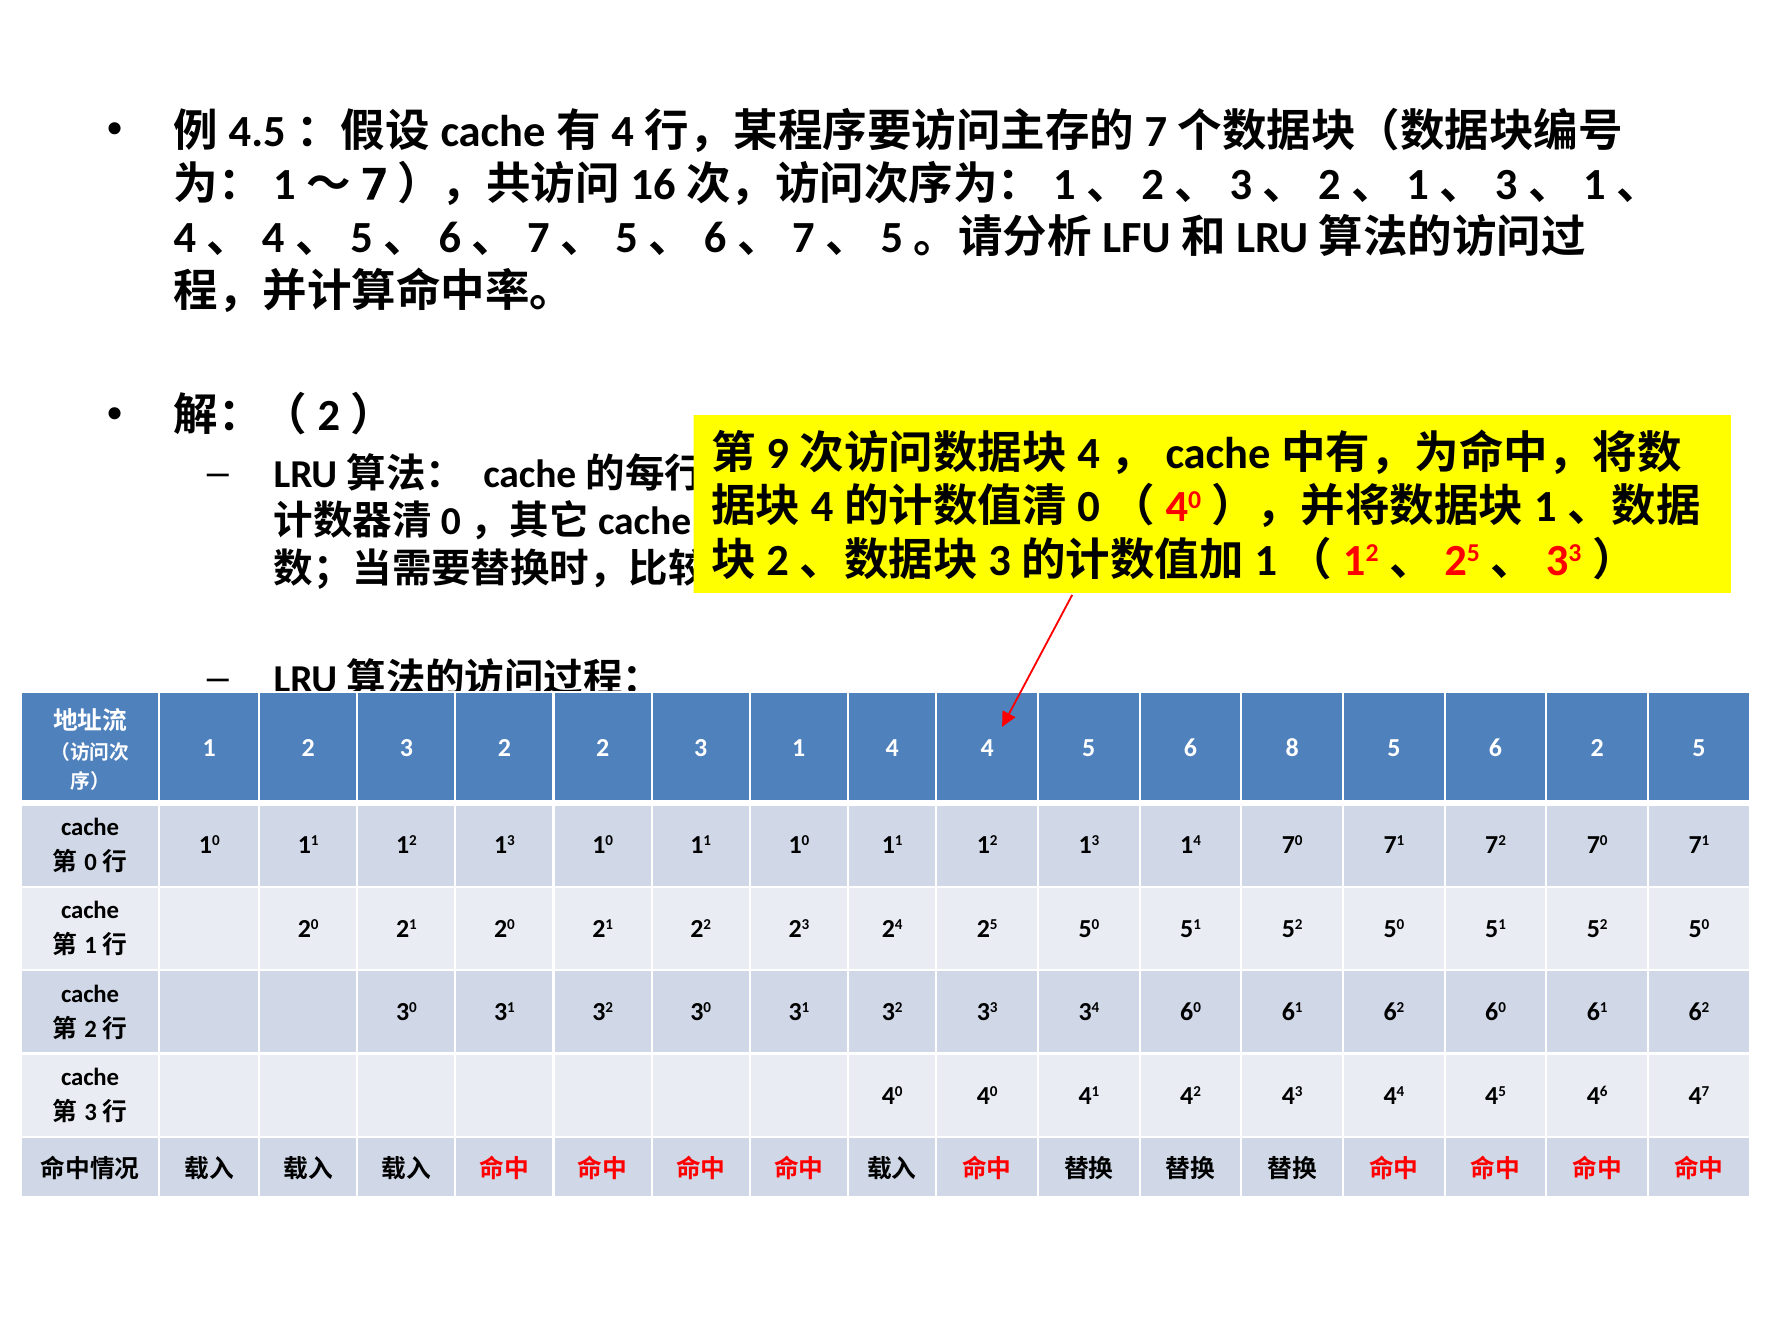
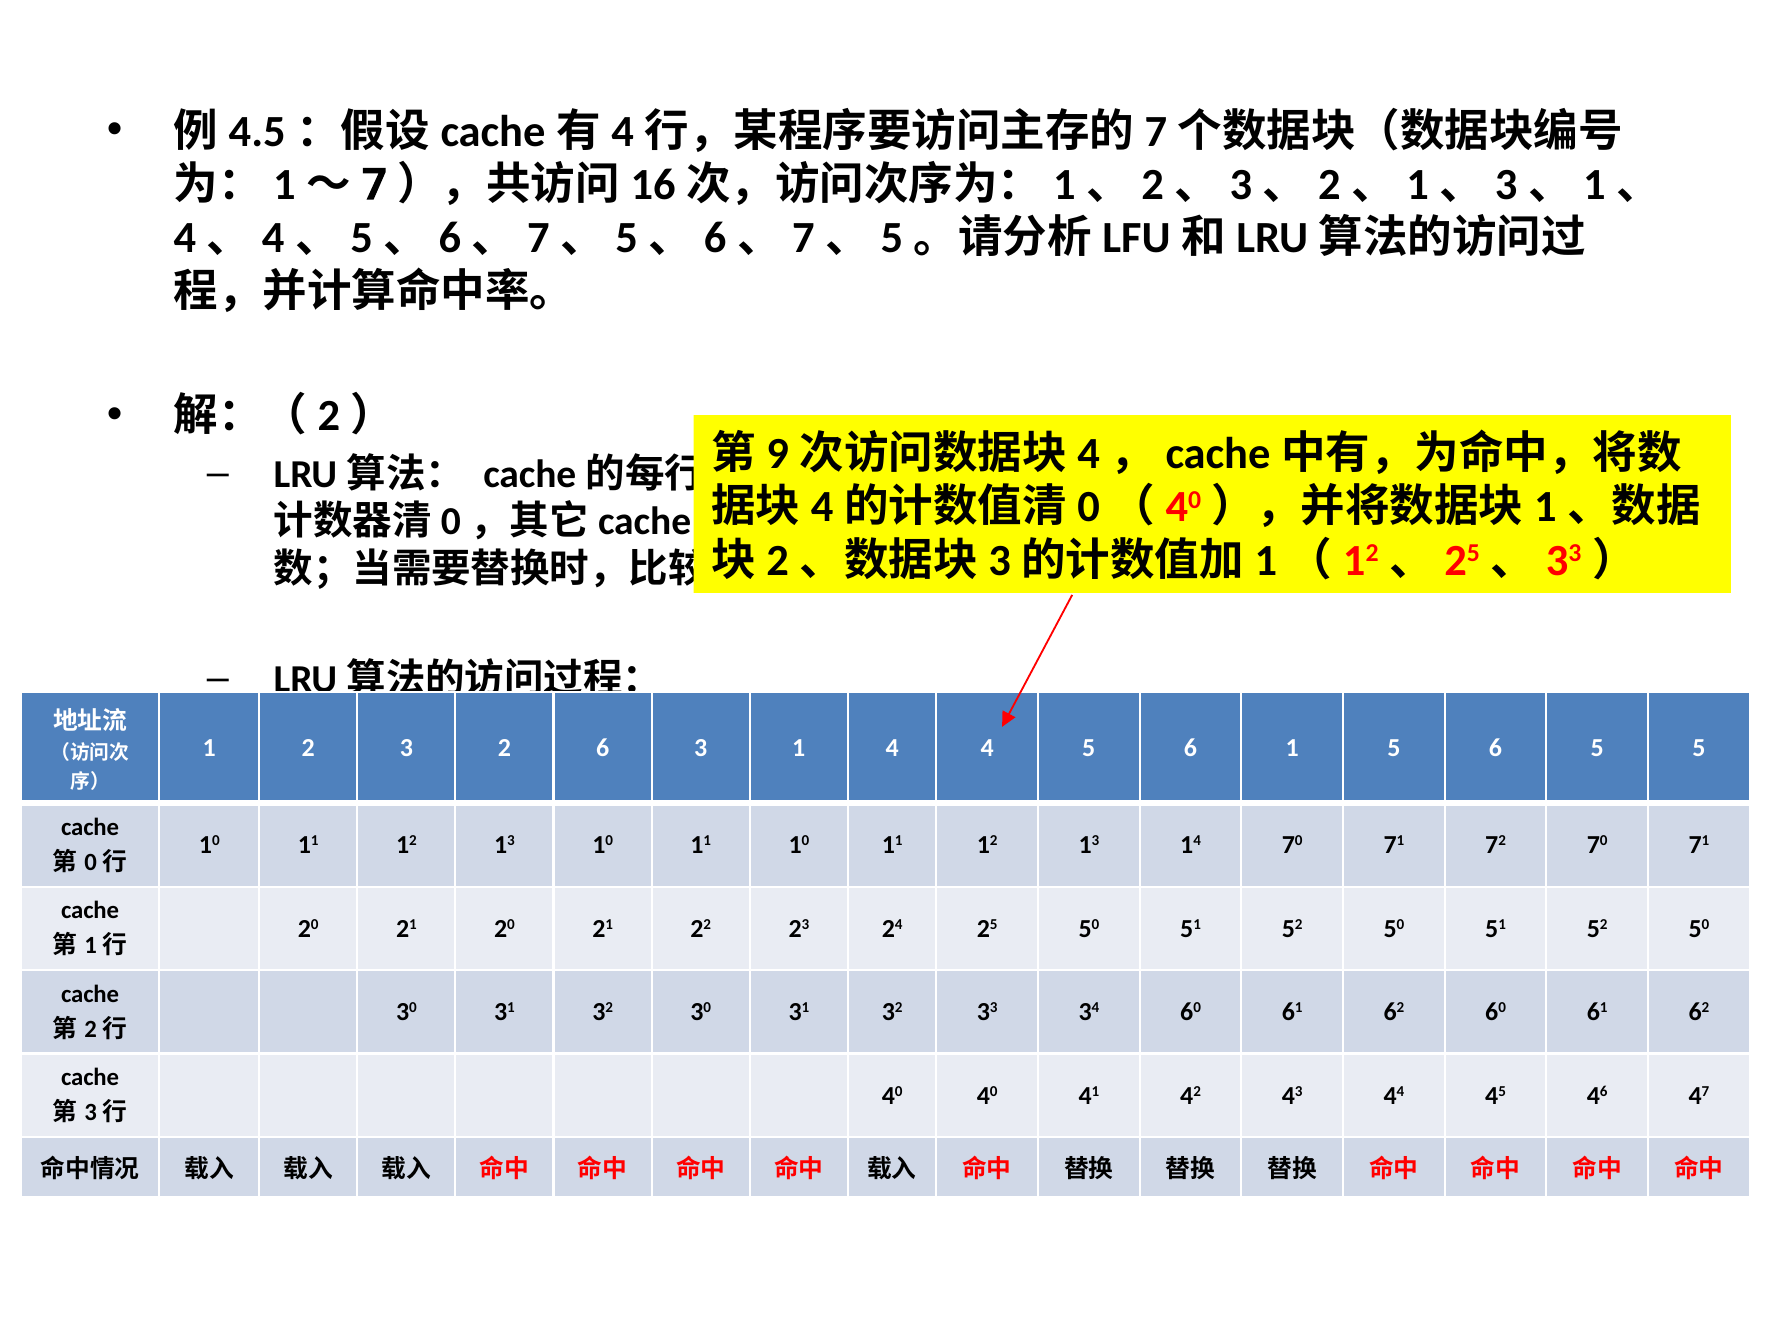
2 2: 2 -> 6 (603, 748)
6 8: 8 -> 1 (1292, 748)
6 2: 2 -> 5 (1597, 748)
